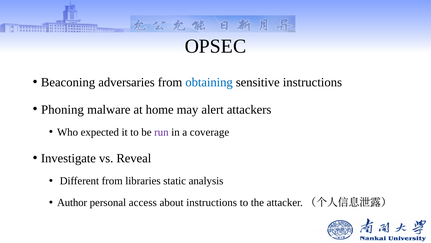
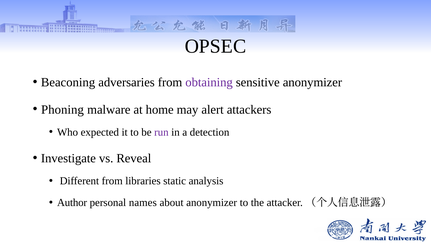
obtaining colour: blue -> purple (209, 82)
sensitive instructions: instructions -> anonymizer (312, 82)
coverage: coverage -> detection (210, 132)
access: access -> names (143, 202)
about instructions: instructions -> anonymizer (212, 202)
